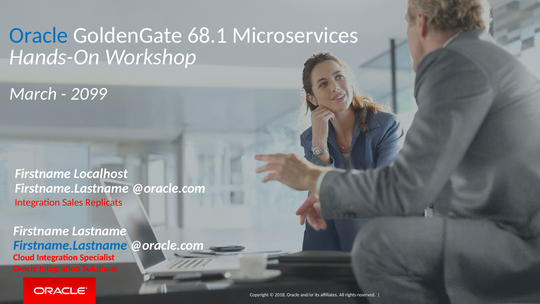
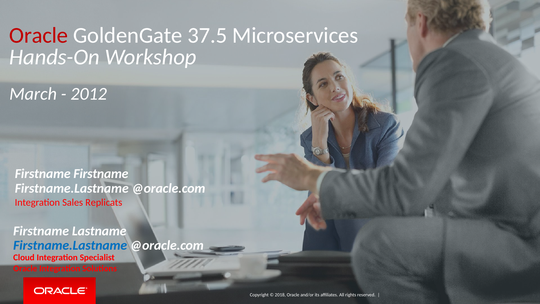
Oracle colour: blue -> red (39, 35)
68.1: 68.1 -> 37.5 (207, 35)
2099: 2099 -> 2012 (89, 94)
Firstname Localhost: Localhost -> Firstname (101, 174)
